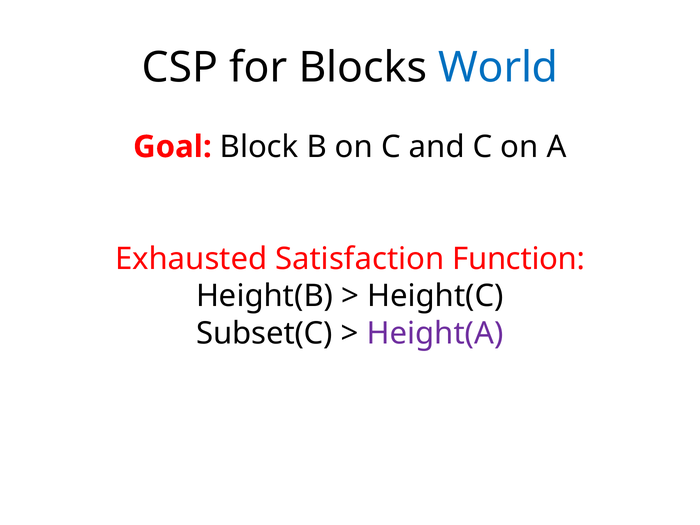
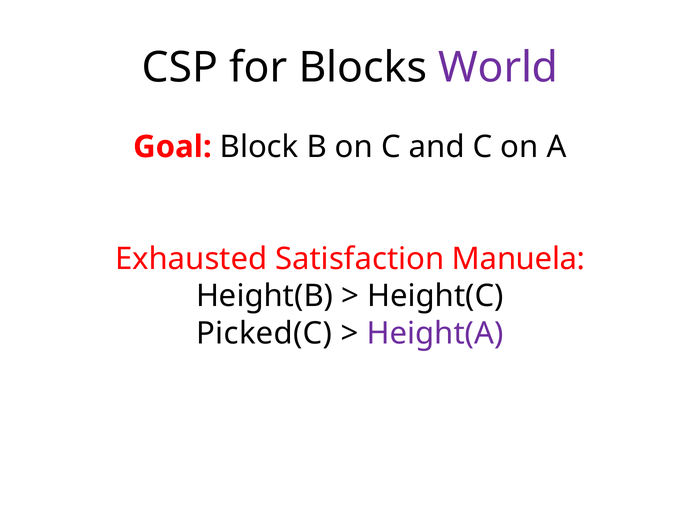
World colour: blue -> purple (498, 68)
Function: Function -> Manuela (519, 259)
Subset(C: Subset(C -> Picked(C (264, 334)
